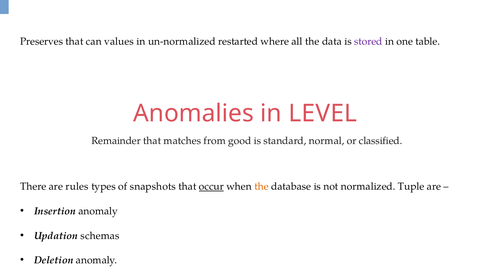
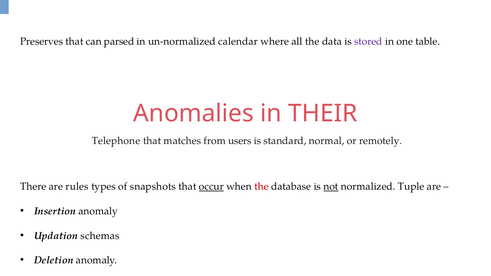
values: values -> parsed (119, 42)
restarted: restarted -> calendar (238, 42)
LEVEL: LEVEL -> THEIR (323, 113)
Remainder: Remainder -> Telephone (116, 141)
good: good -> users (240, 141)
classified: classified -> remotely (381, 141)
the colour: orange -> red (262, 187)
not underline: none -> present (331, 187)
